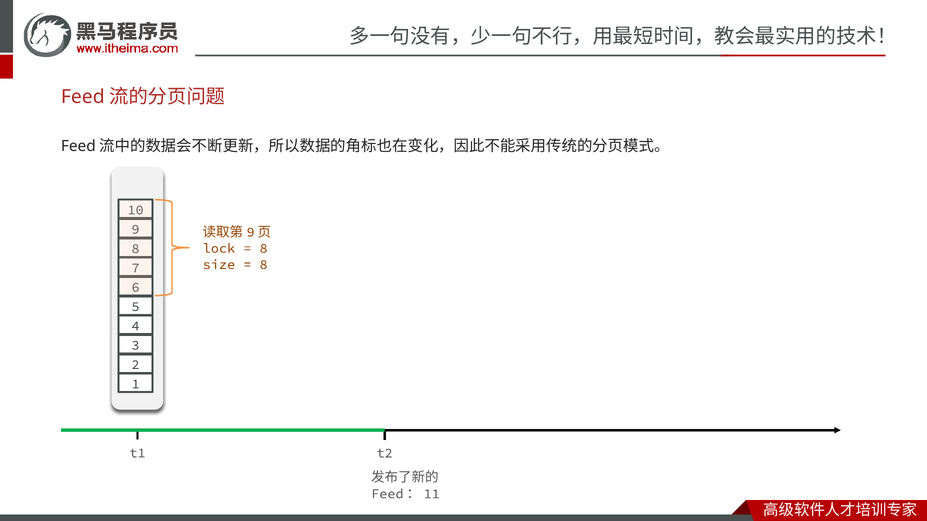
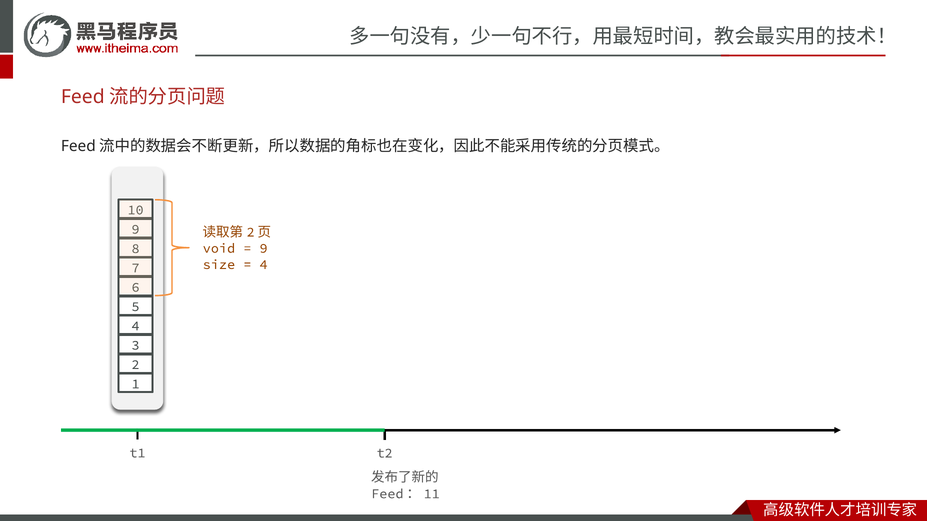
9: 9 -> 2 (251, 232)
lock: lock -> void (219, 248)
8: 8 -> 9 (264, 248)
8: 8 -> 4 (264, 265)
